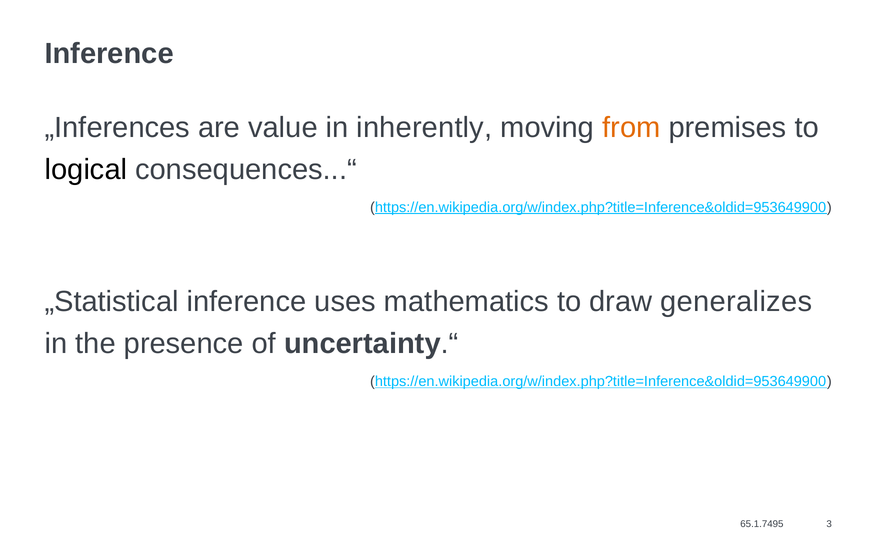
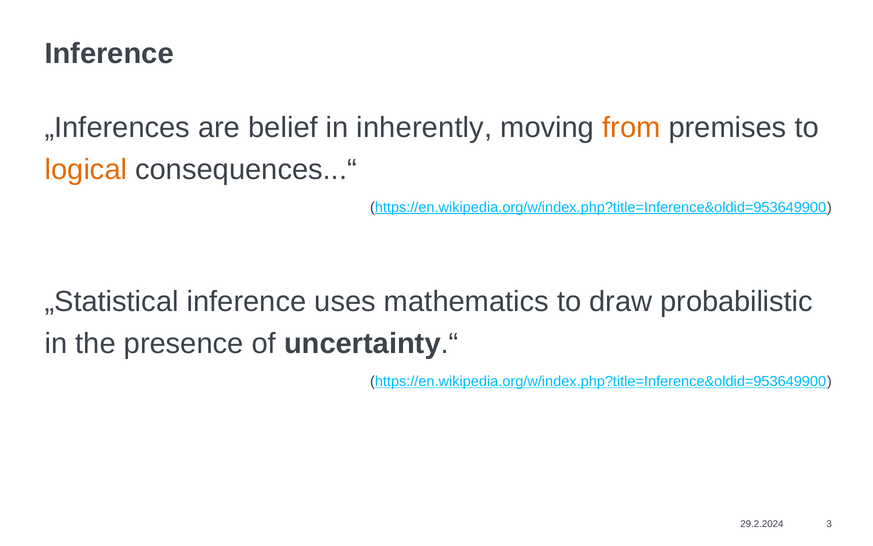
value: value -> belief (283, 127)
logical colour: black -> orange (86, 169)
generalizes: generalizes -> probabilistic (736, 301)
65.1.7495: 65.1.7495 -> 29.2.2024 (762, 524)
